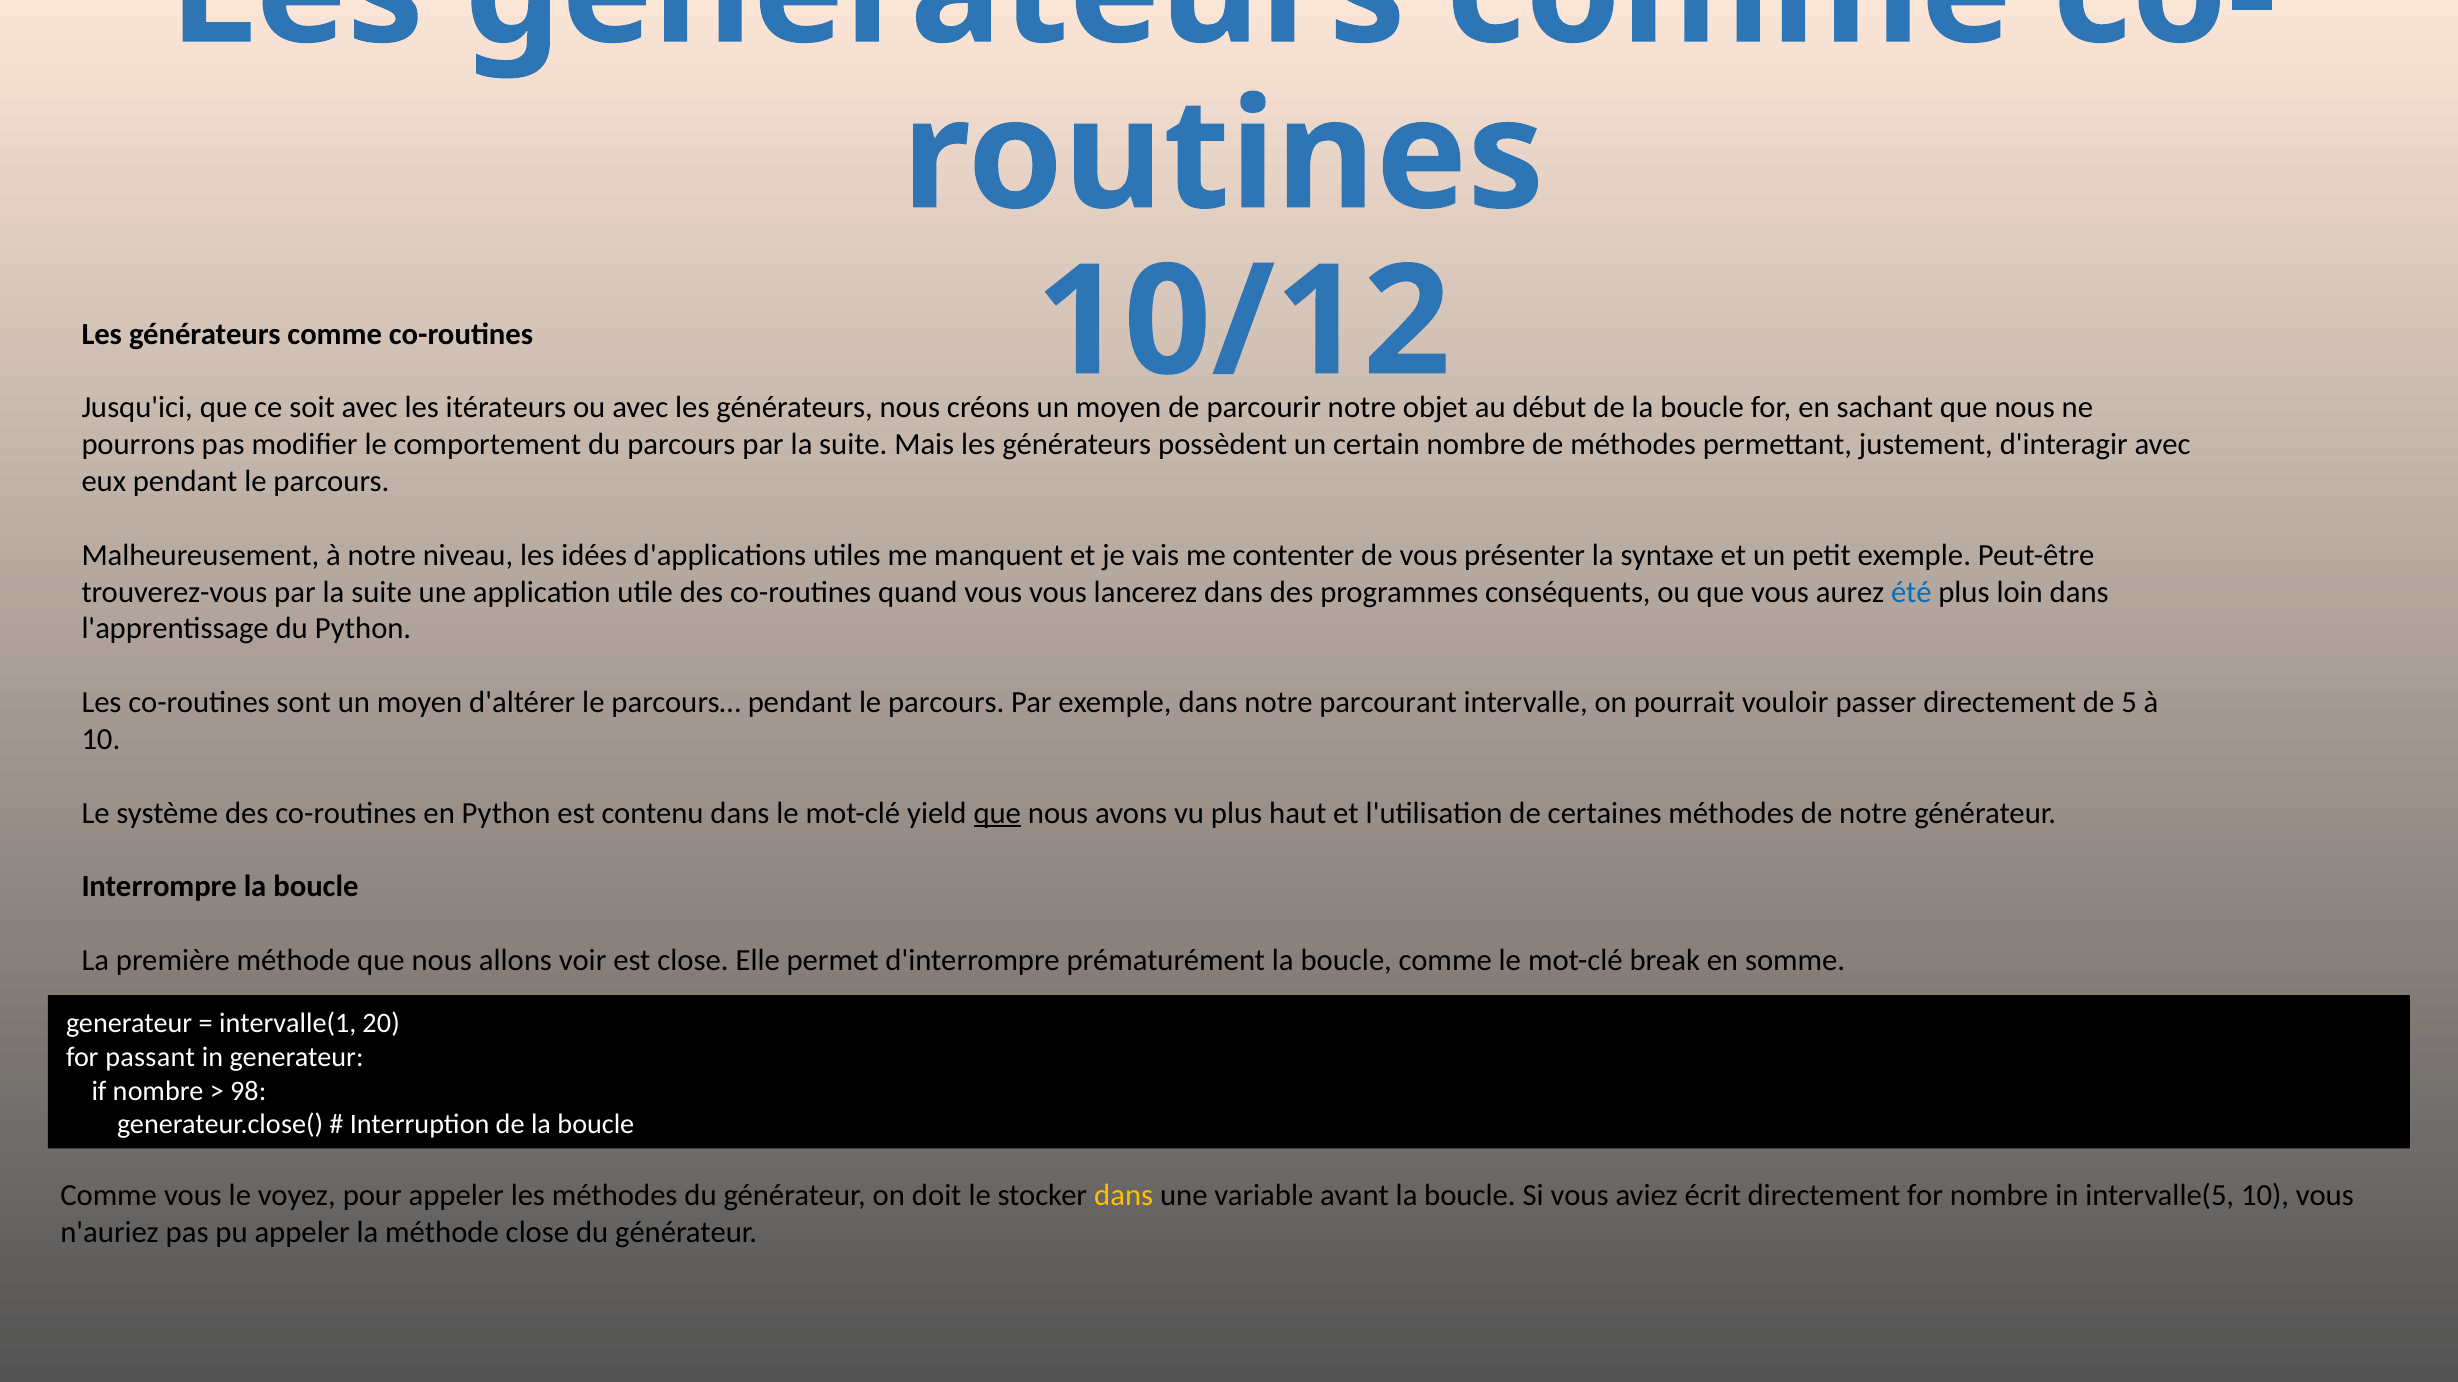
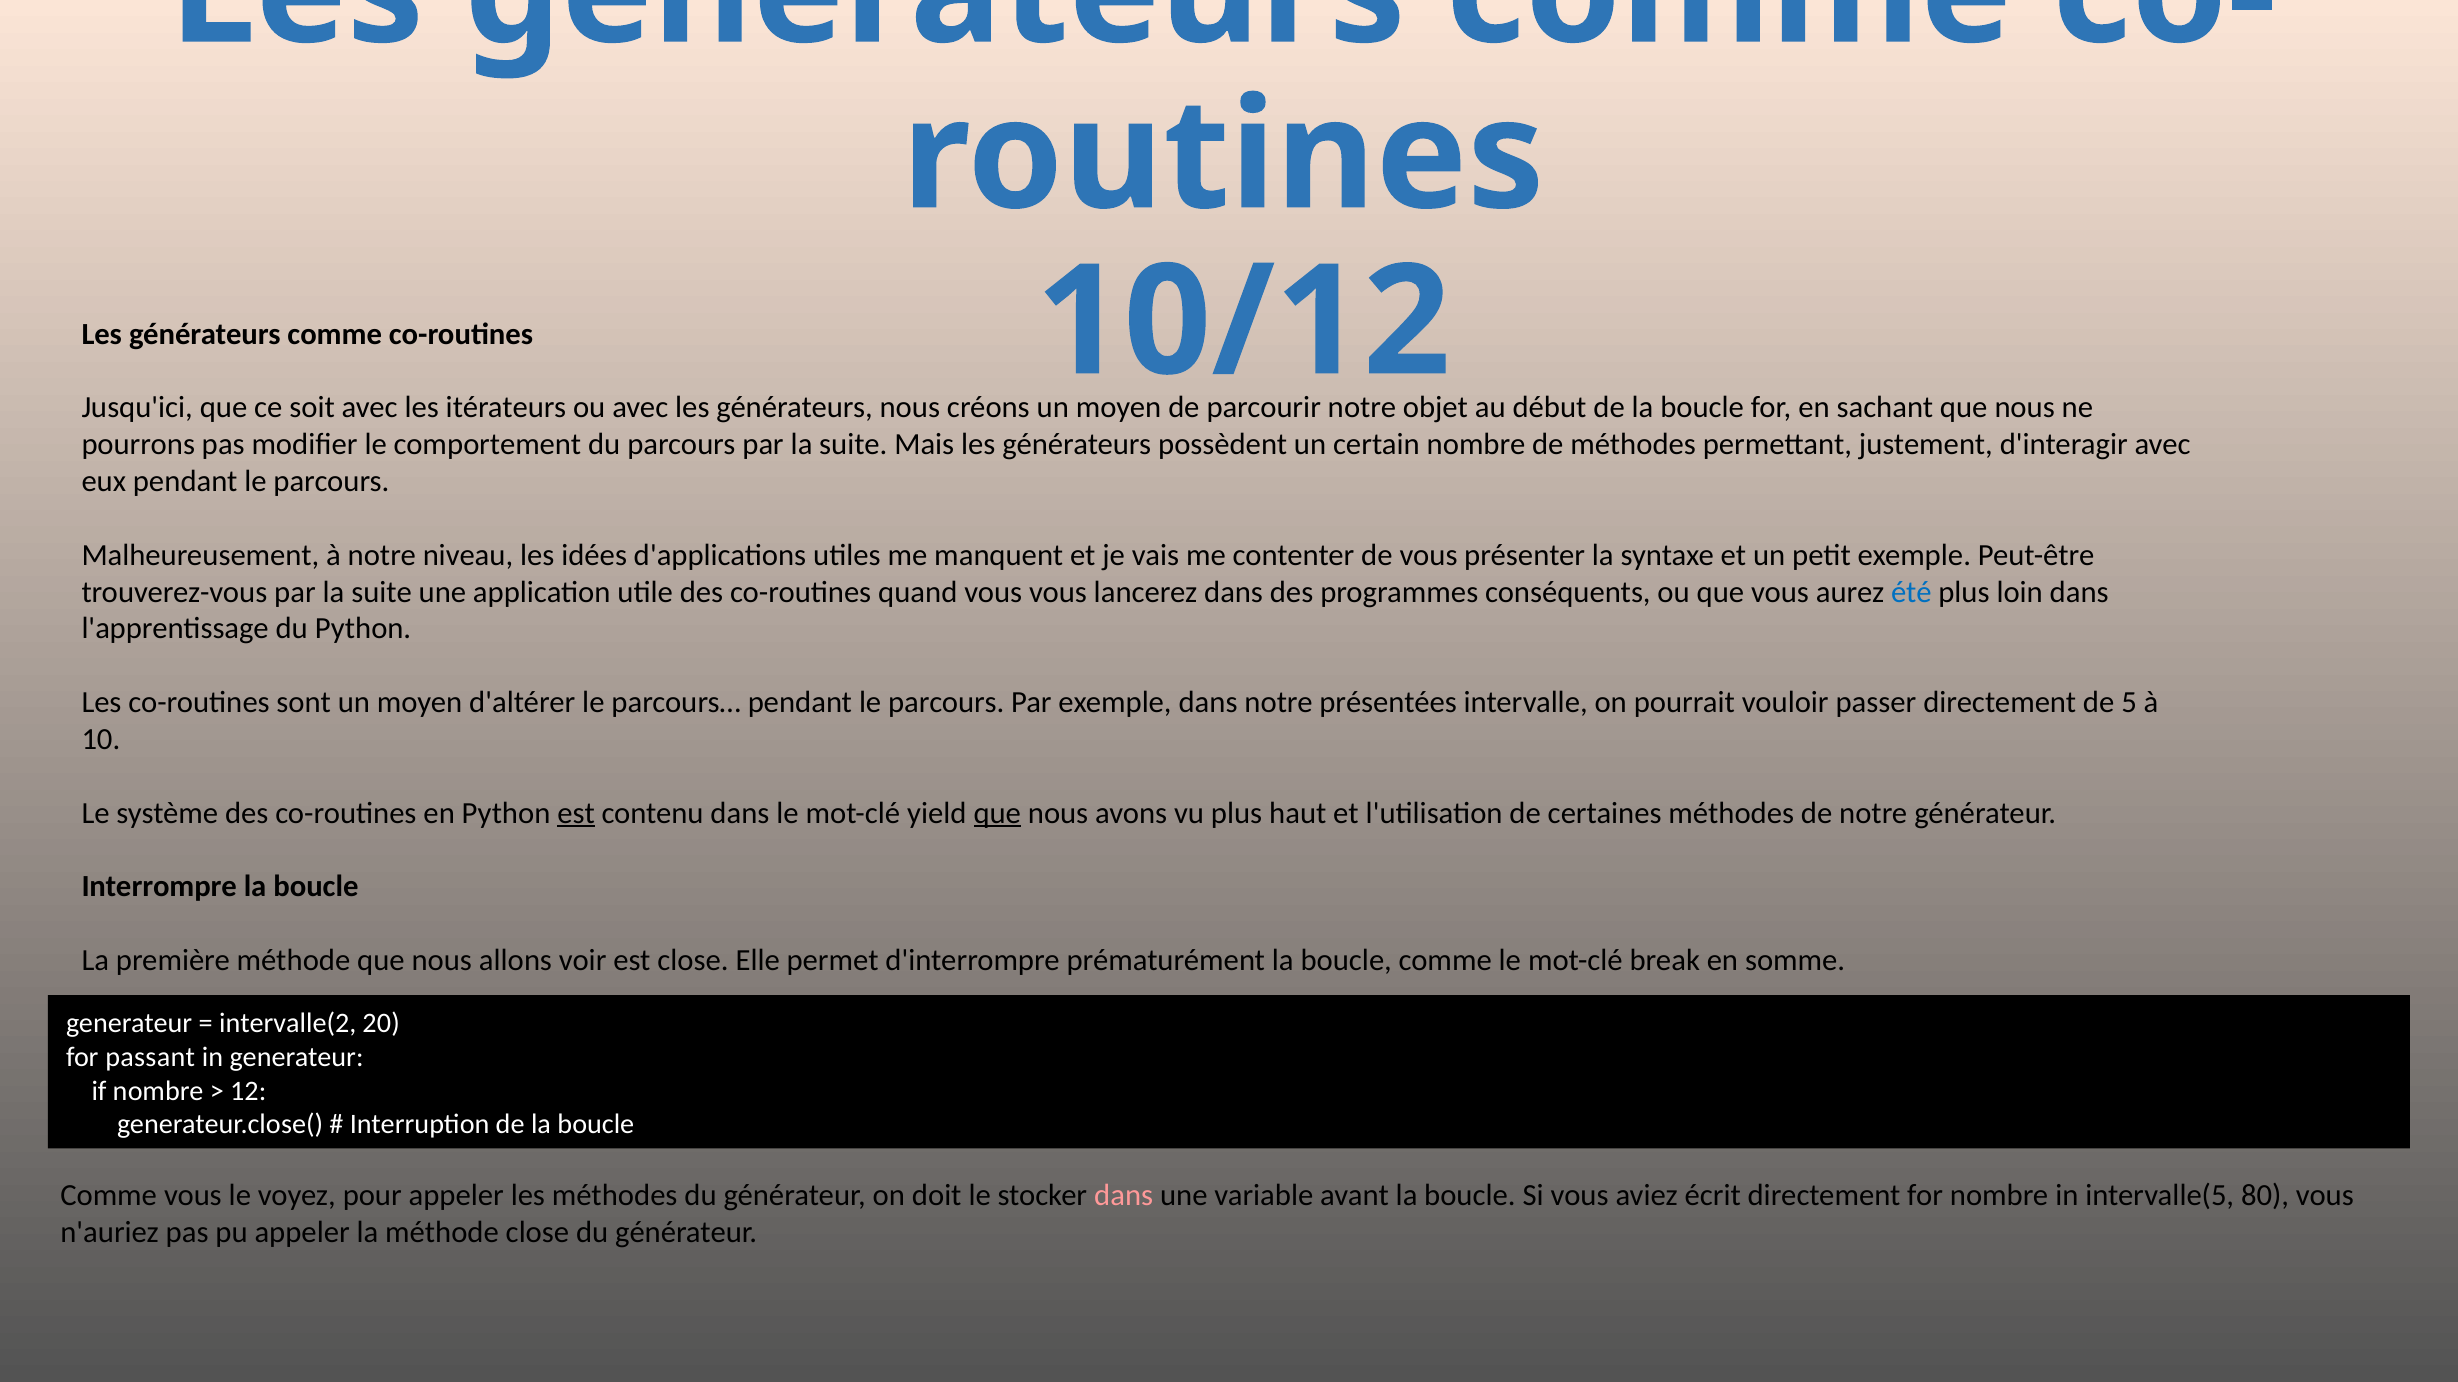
parcourant: parcourant -> présentées (1388, 703)
est underline: none -> present (576, 813)
intervalle(1: intervalle(1 -> intervalle(2 (288, 1024)
98: 98 -> 12 (248, 1091)
dans colour: yellow -> pink (1124, 1196)
intervalle(5 10: 10 -> 80 (2265, 1196)
